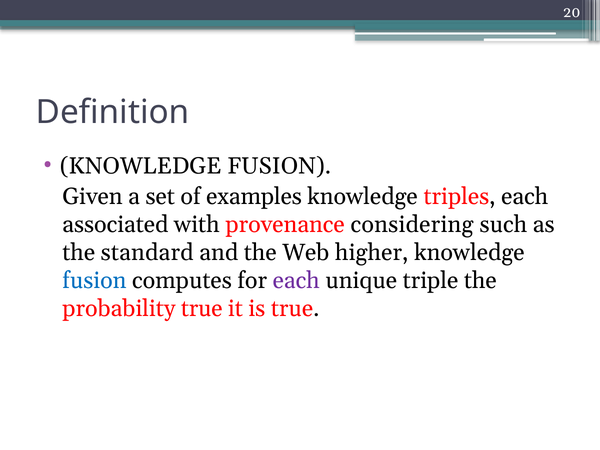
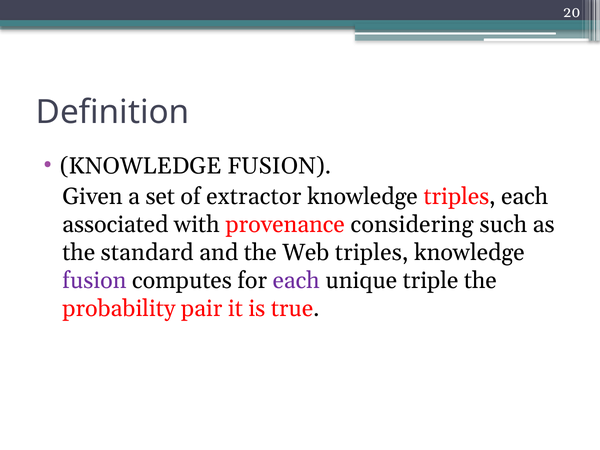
examples: examples -> extractor (254, 197)
Web higher: higher -> triples (372, 253)
fusion colour: blue -> purple (94, 281)
probability true: true -> pair (202, 309)
